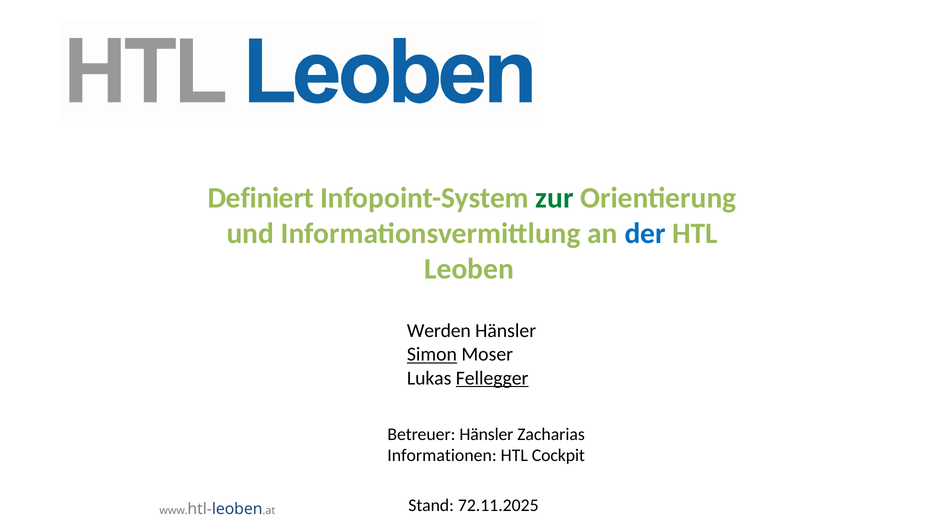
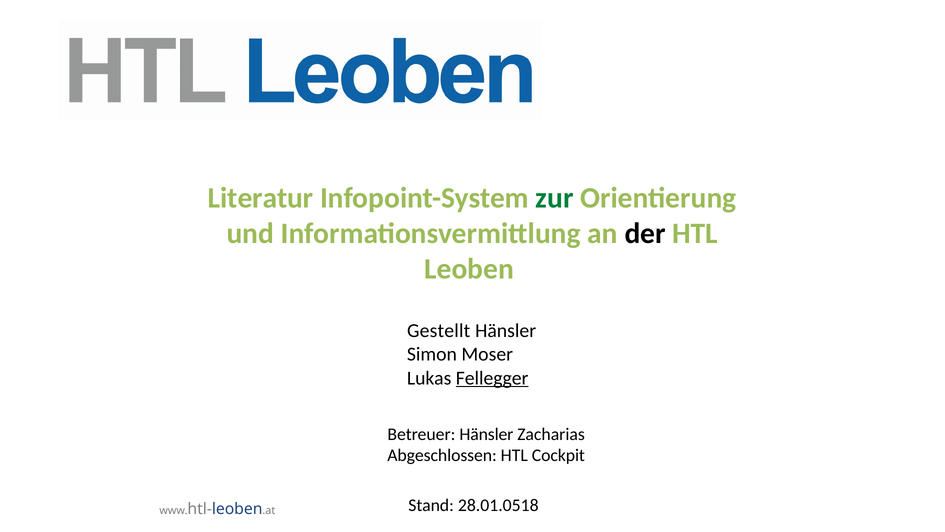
Definiert: Definiert -> Literatur (261, 198)
der colour: blue -> black (645, 233)
Werden: Werden -> Gestellt (439, 331)
Simon underline: present -> none (432, 354)
Informationen: Informationen -> Abgeschlossen (442, 455)
72.11.2025: 72.11.2025 -> 28.01.0518 (498, 505)
